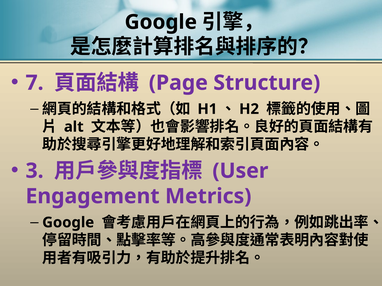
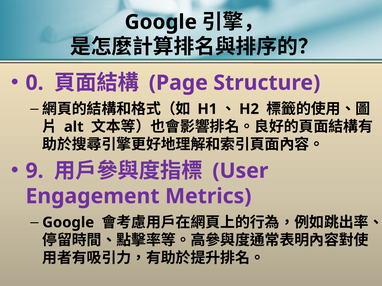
7: 7 -> 0 (35, 83)
3: 3 -> 9 (35, 171)
